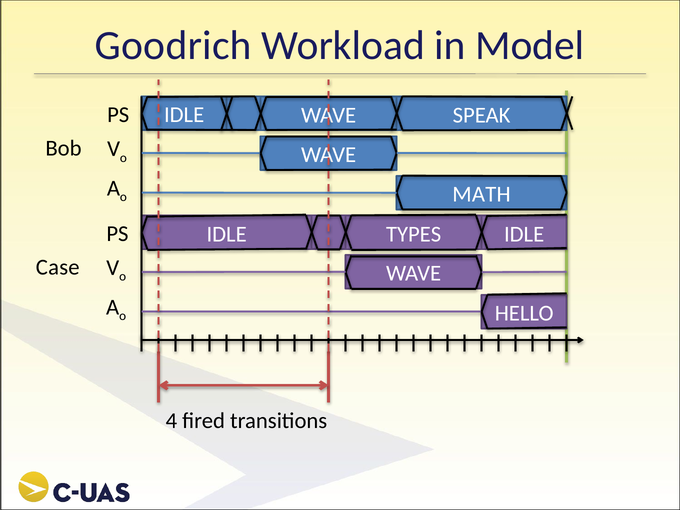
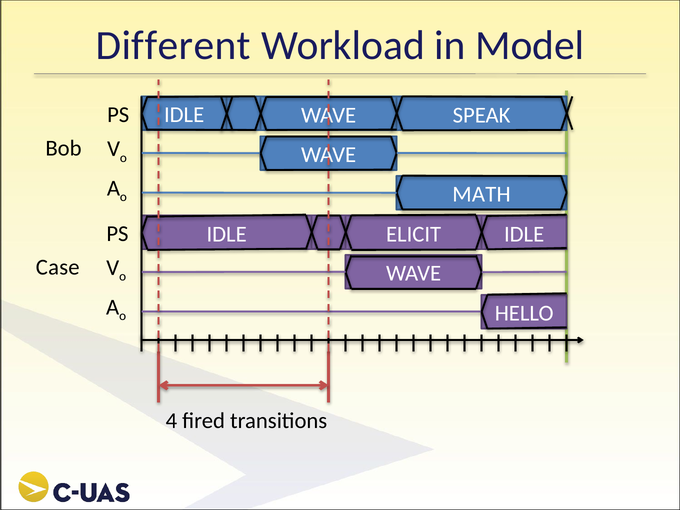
Goodrich: Goodrich -> Different (173, 45)
TYPES: TYPES -> ELICIT (414, 234)
